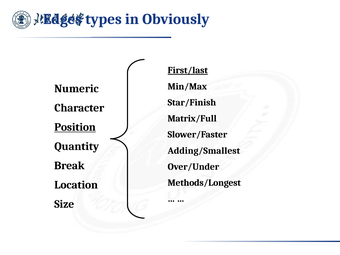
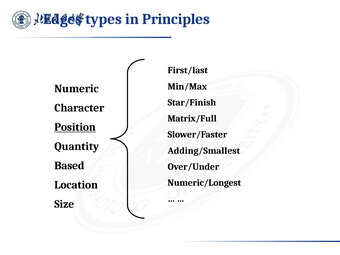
Obviously: Obviously -> Principles (176, 19)
First/last underline: present -> none (188, 70)
Break: Break -> Based (69, 166)
Methods/Longest: Methods/Longest -> Numeric/Longest (204, 183)
